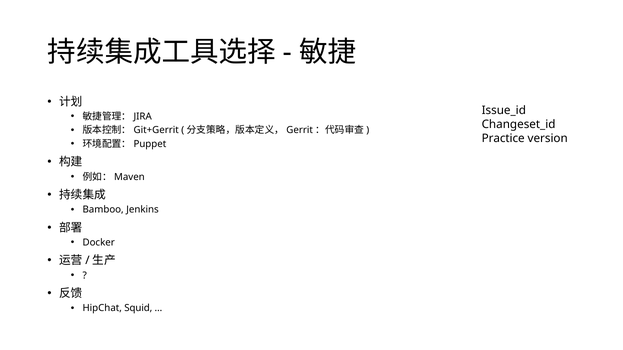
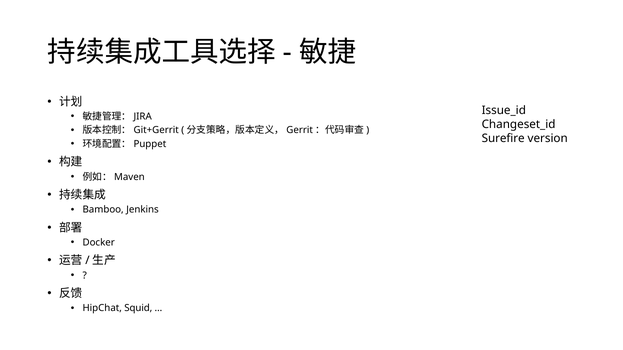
Practice: Practice -> Surefire (503, 138)
